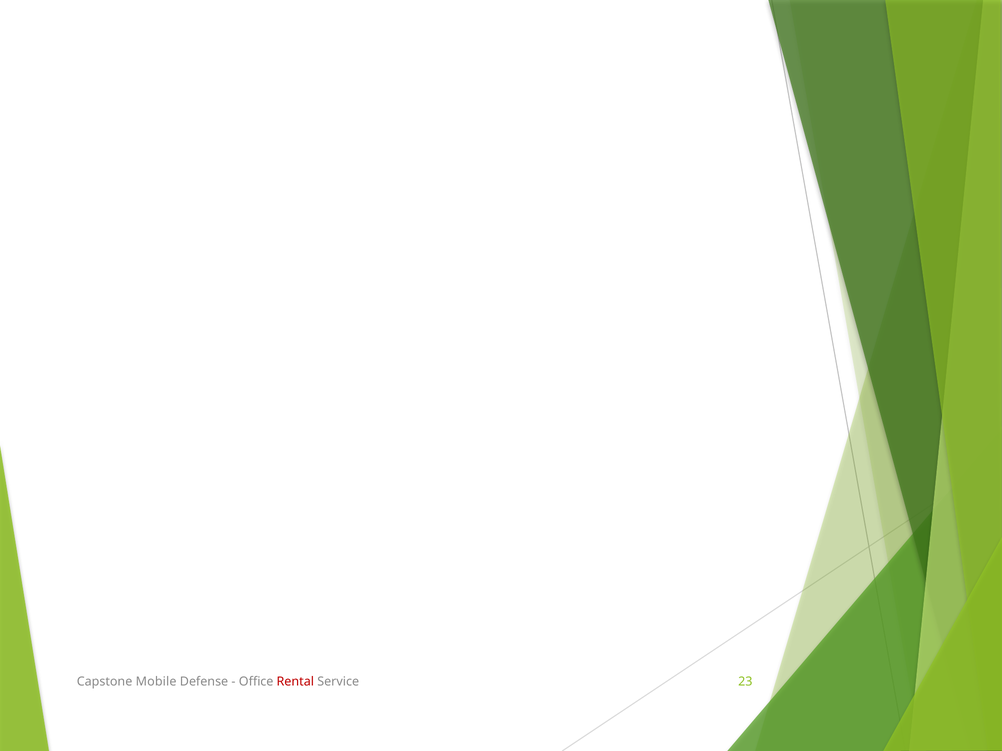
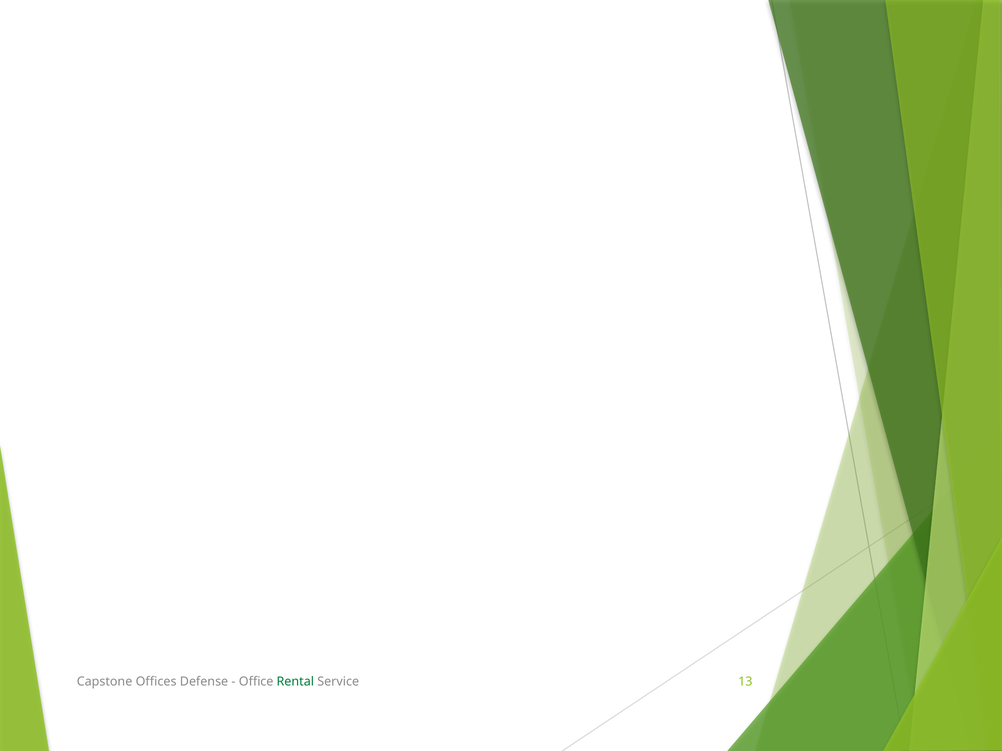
Mobile: Mobile -> Offices (156, 682)
Rental colour: red -> green (295, 682)
23: 23 -> 13 (745, 682)
